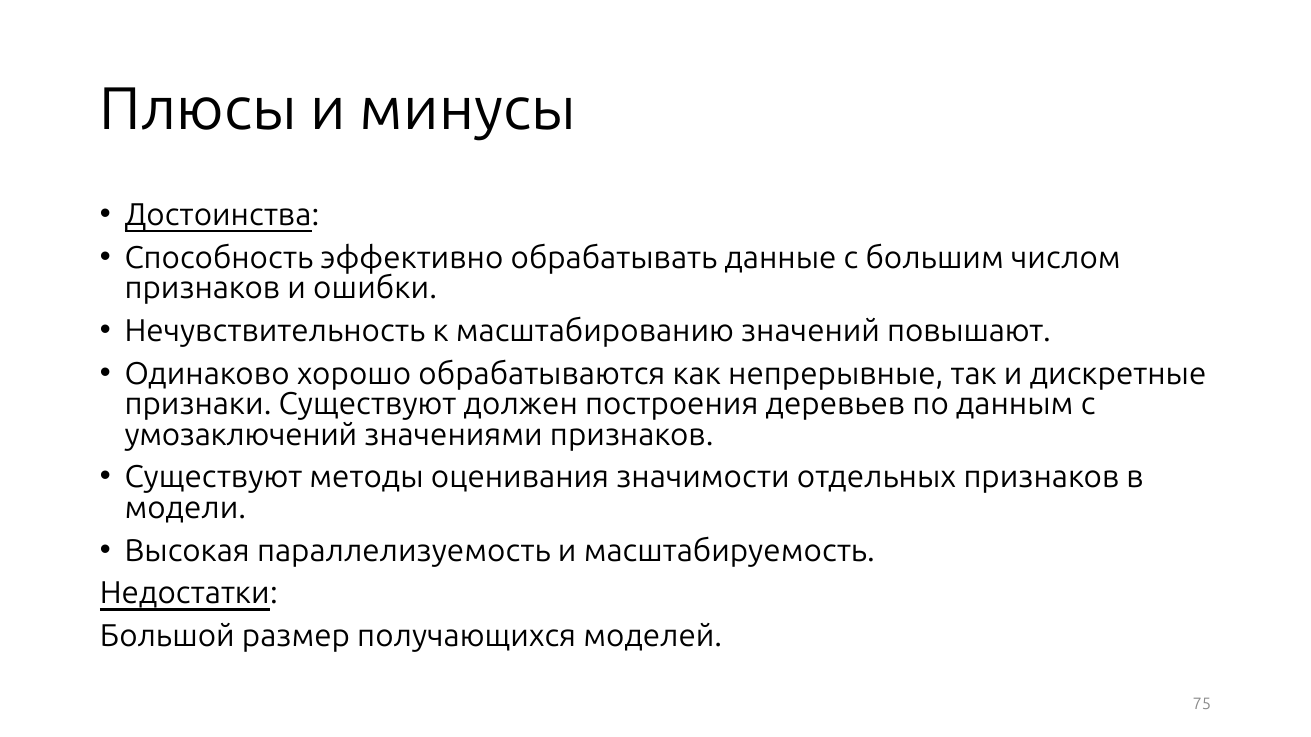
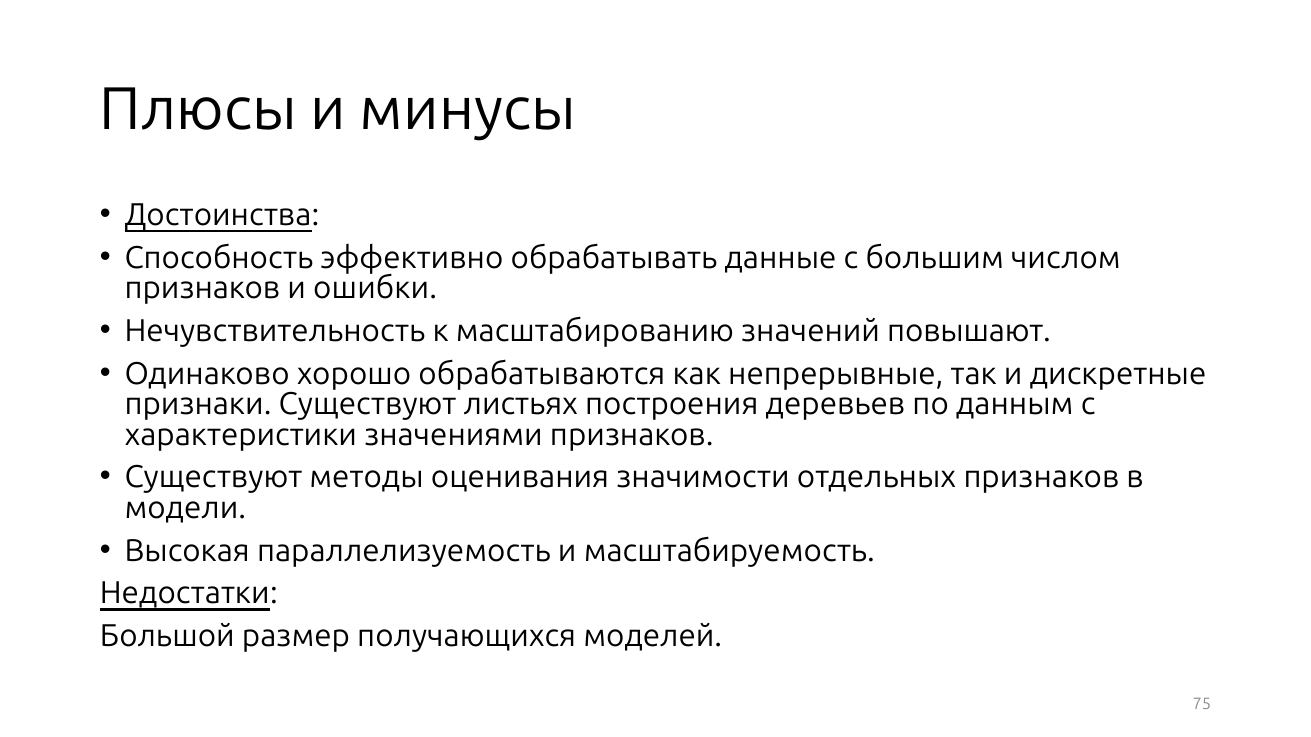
должен: должен -> листьях (521, 405)
умозаключений: умозаключений -> характеристики (241, 435)
